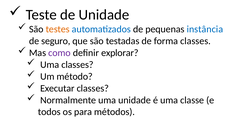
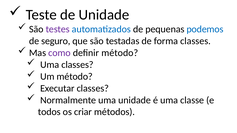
testes colour: orange -> purple (58, 29)
instância: instância -> podemos (205, 29)
definir explorar: explorar -> método (120, 53)
para: para -> criar (83, 112)
